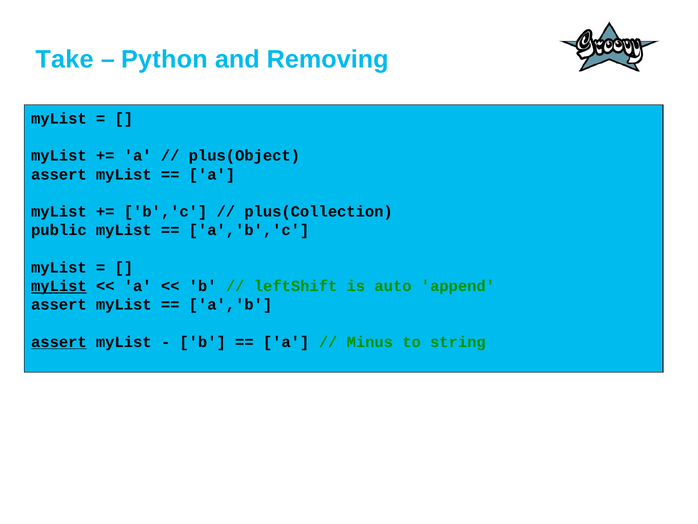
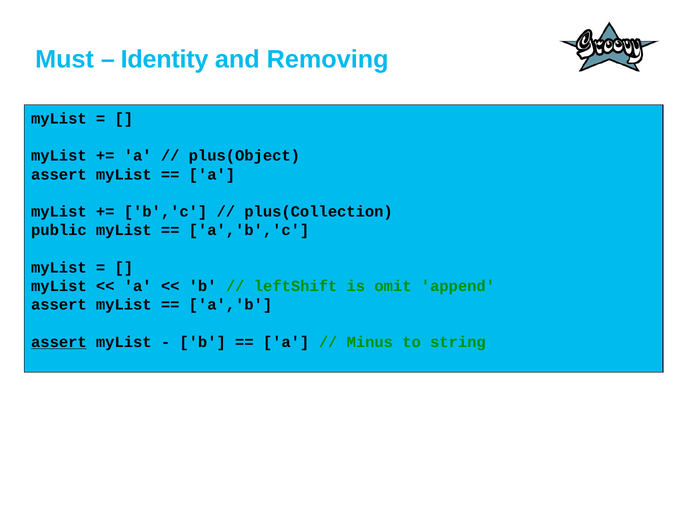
Take: Take -> Must (65, 60)
Python: Python -> Identity (165, 60)
myList underline: present -> none (59, 286)
auto: auto -> omit (393, 286)
